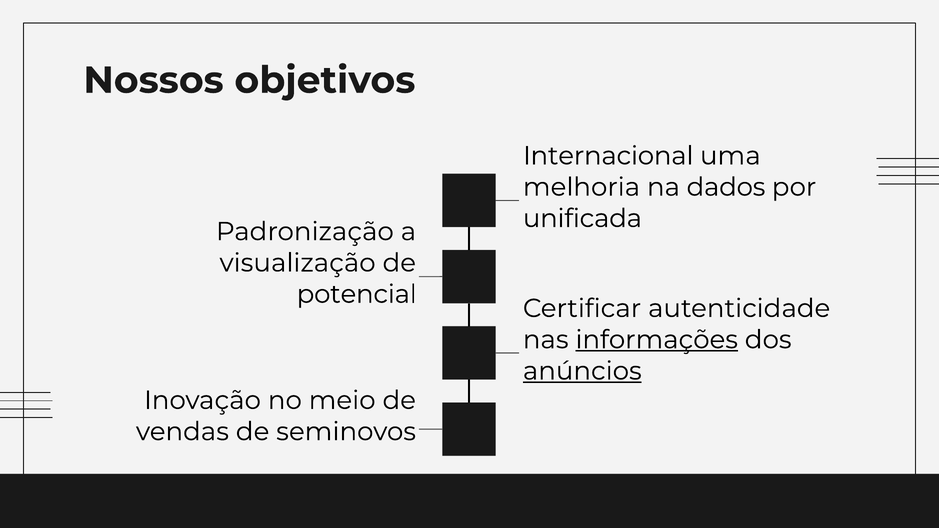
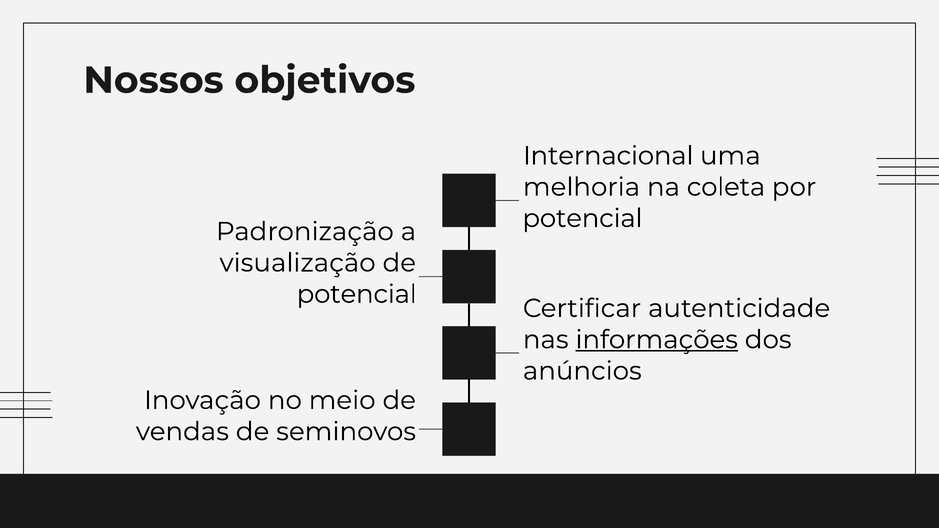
dados: dados -> coleta (726, 187)
unificada: unificada -> potencial (582, 218)
anúncios underline: present -> none (582, 371)
